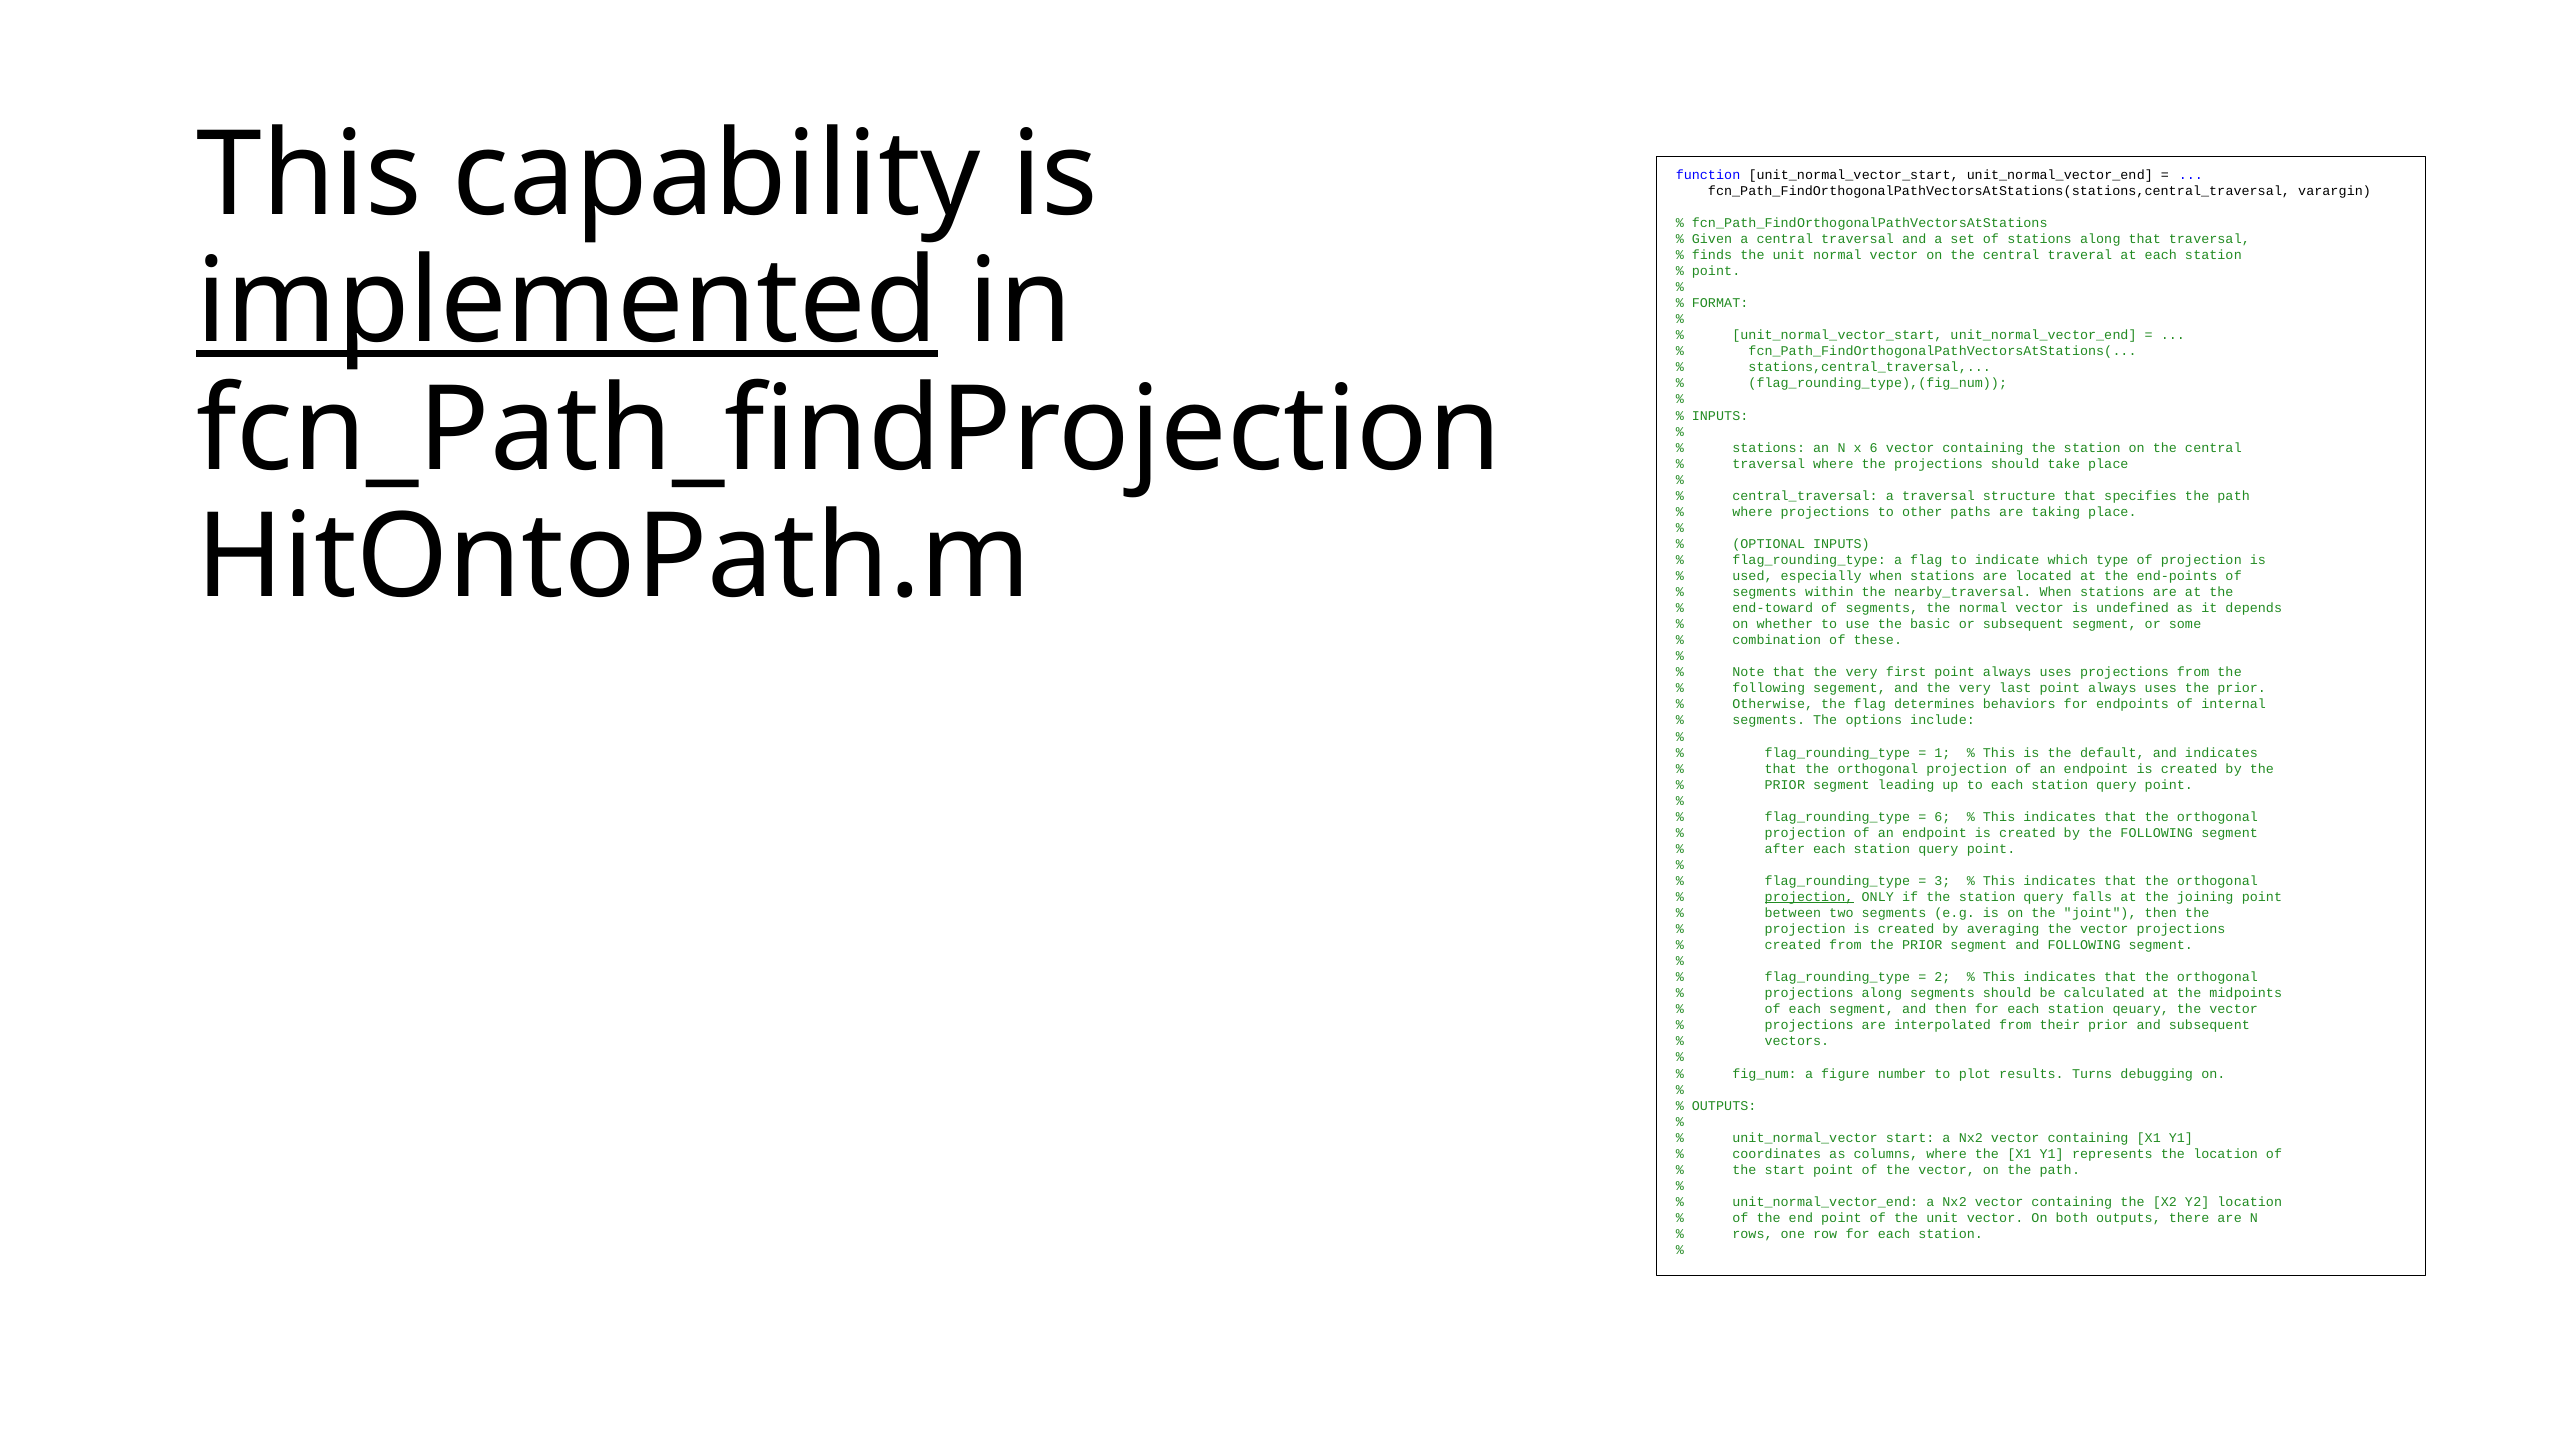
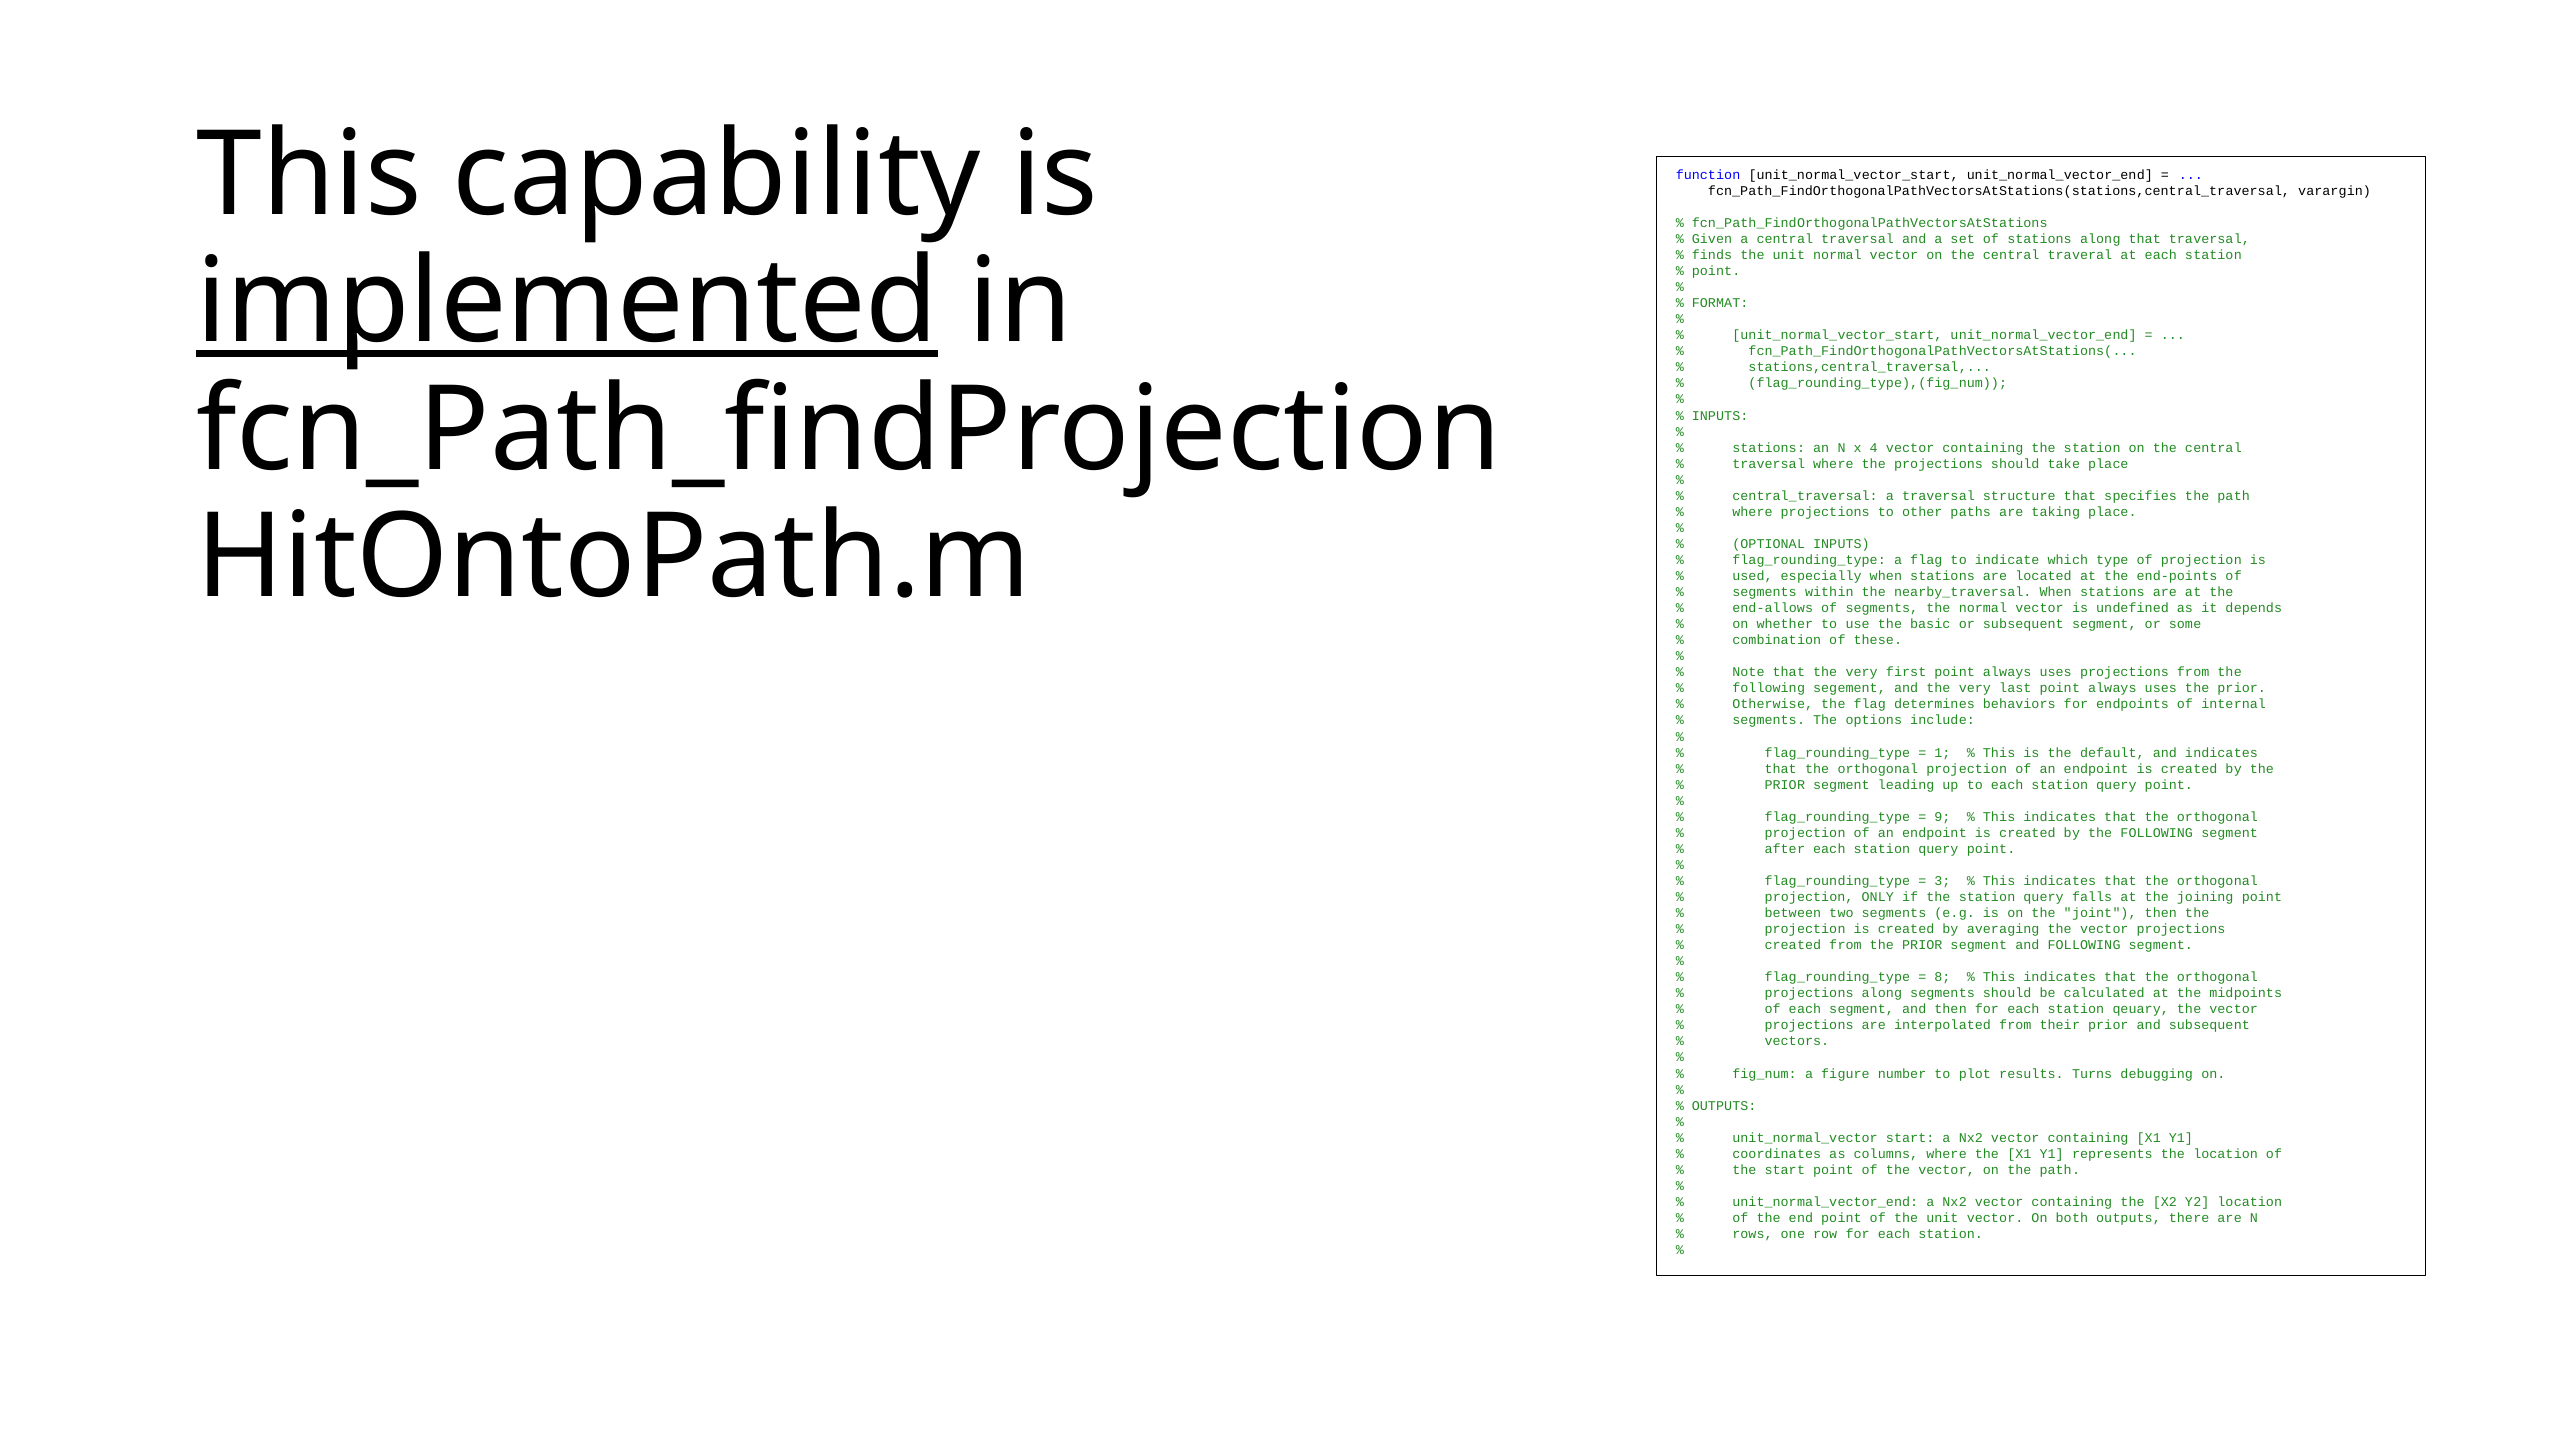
x 6: 6 -> 4 (1874, 448)
end-toward: end-toward -> end-allows (1773, 608)
6: 6 -> 9 (1942, 817)
projection underline: present -> none (1809, 897)
2: 2 -> 8 (1942, 977)
